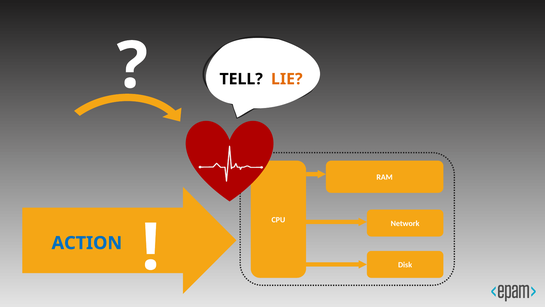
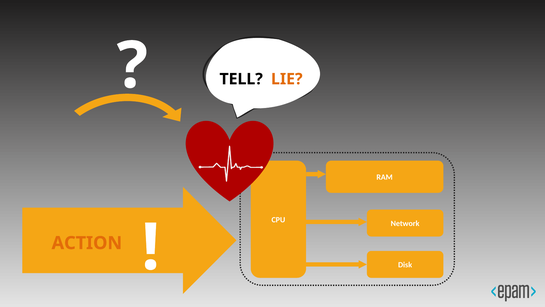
ACTION colour: blue -> orange (87, 243)
